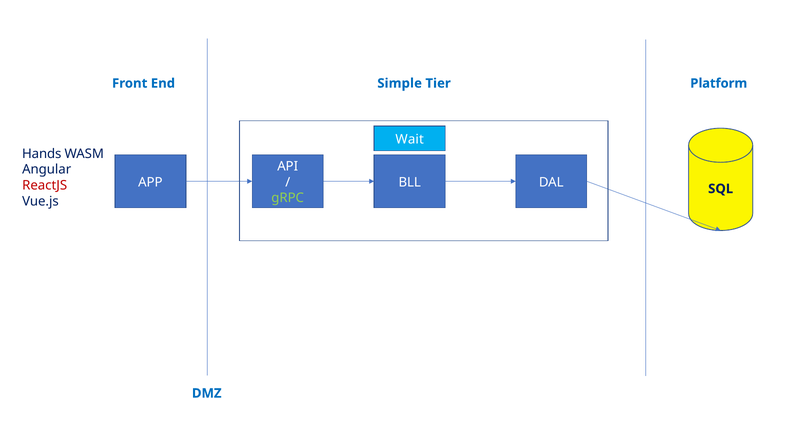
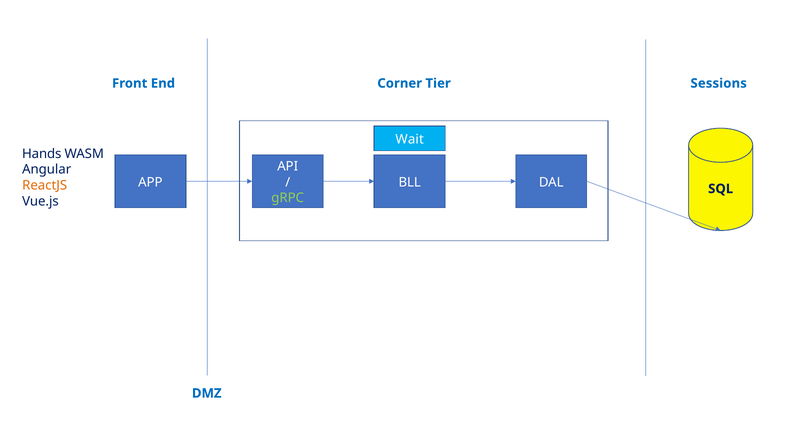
Simple: Simple -> Corner (400, 83)
Platform: Platform -> Sessions (719, 83)
ReactJS colour: red -> orange (45, 186)
